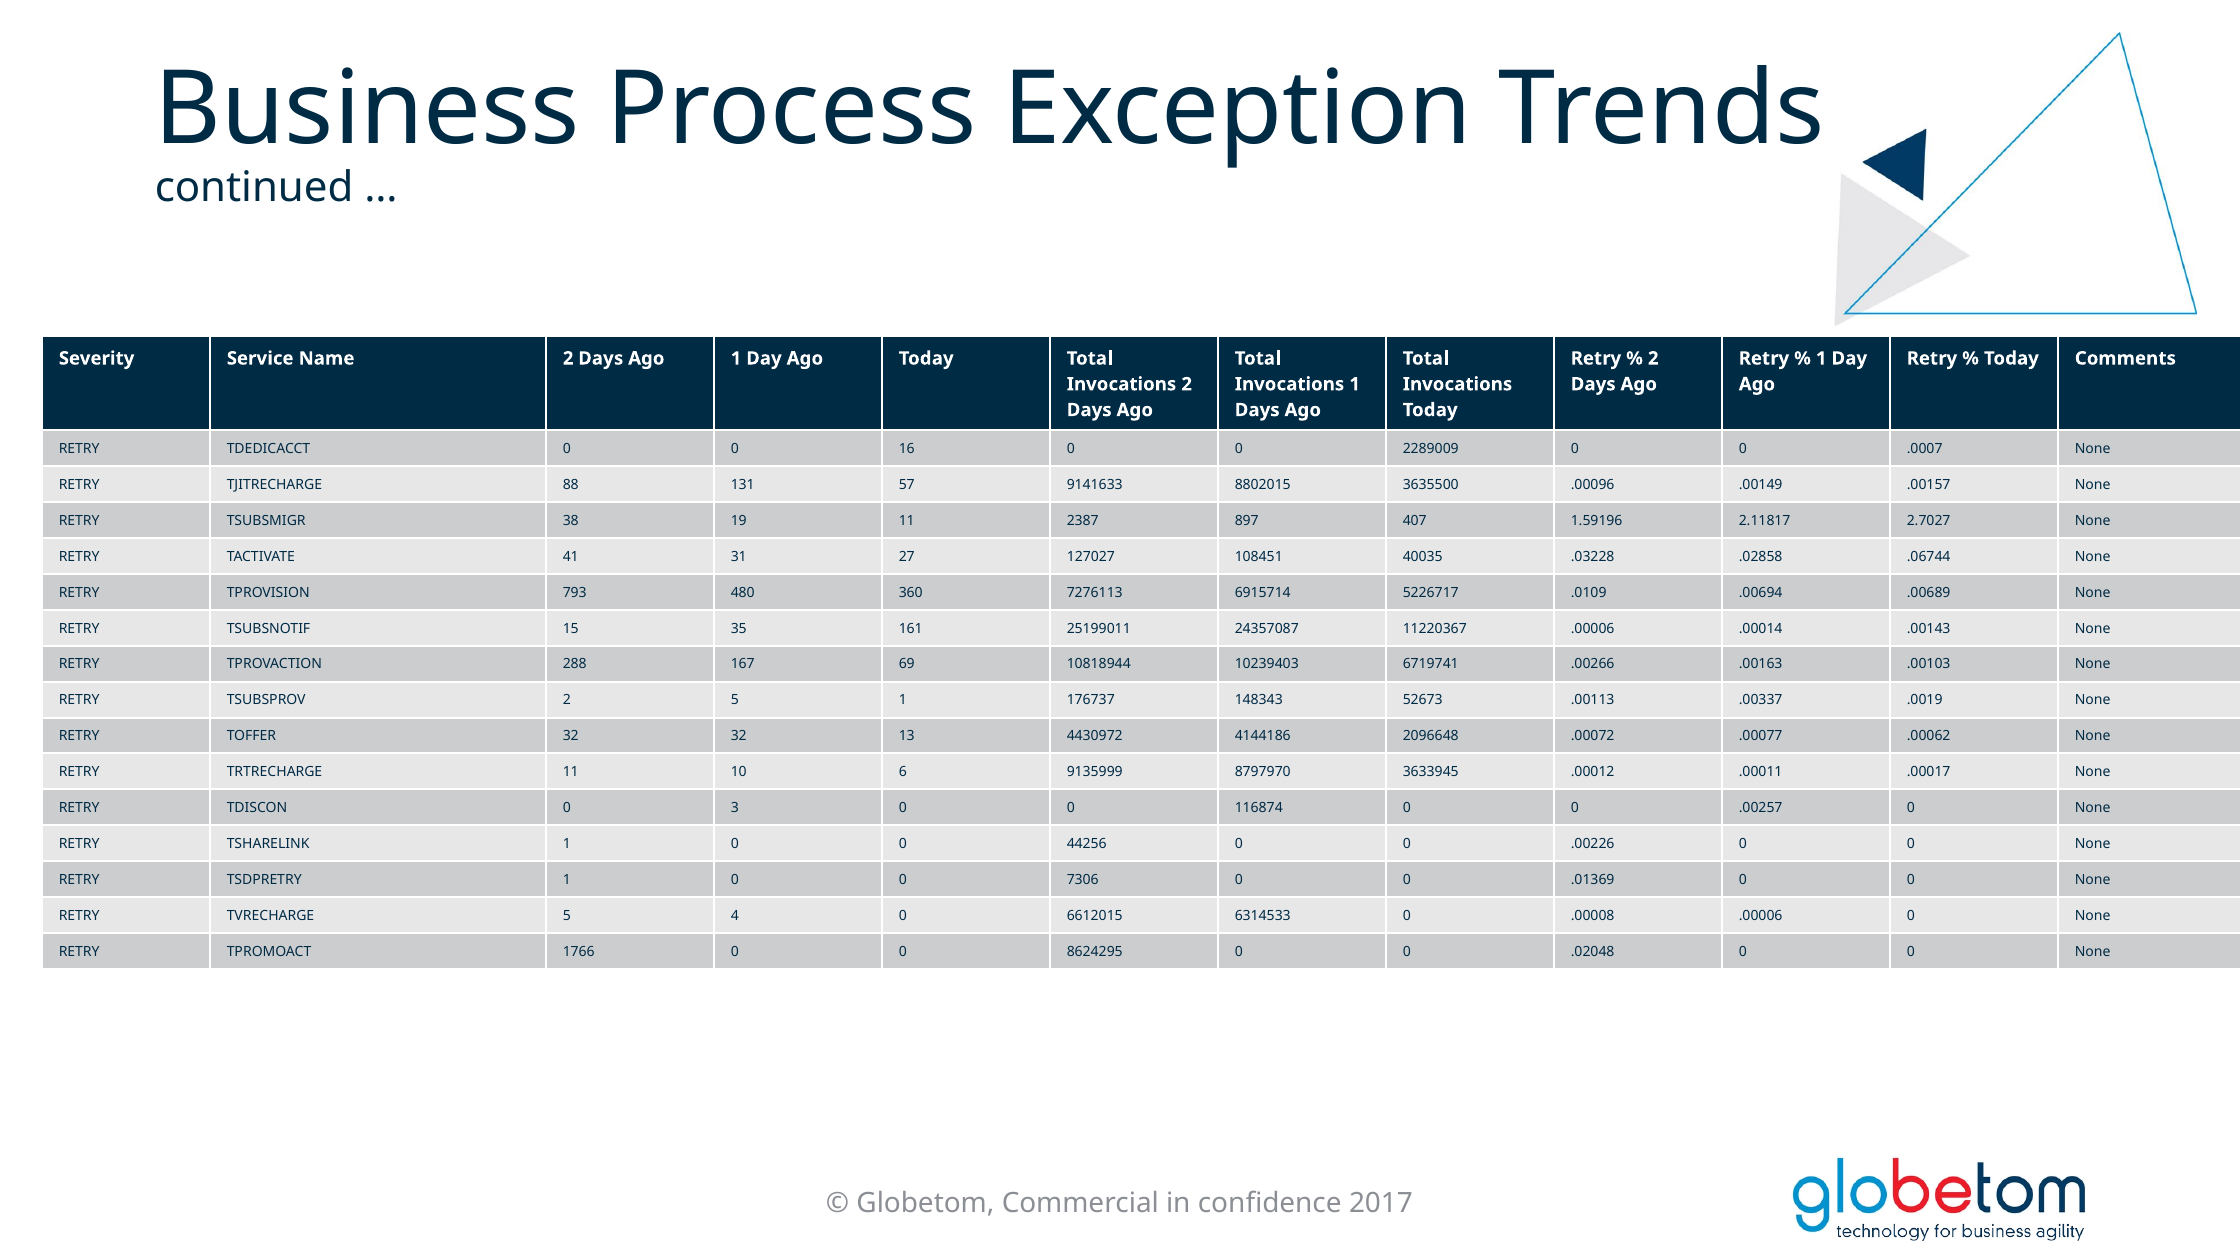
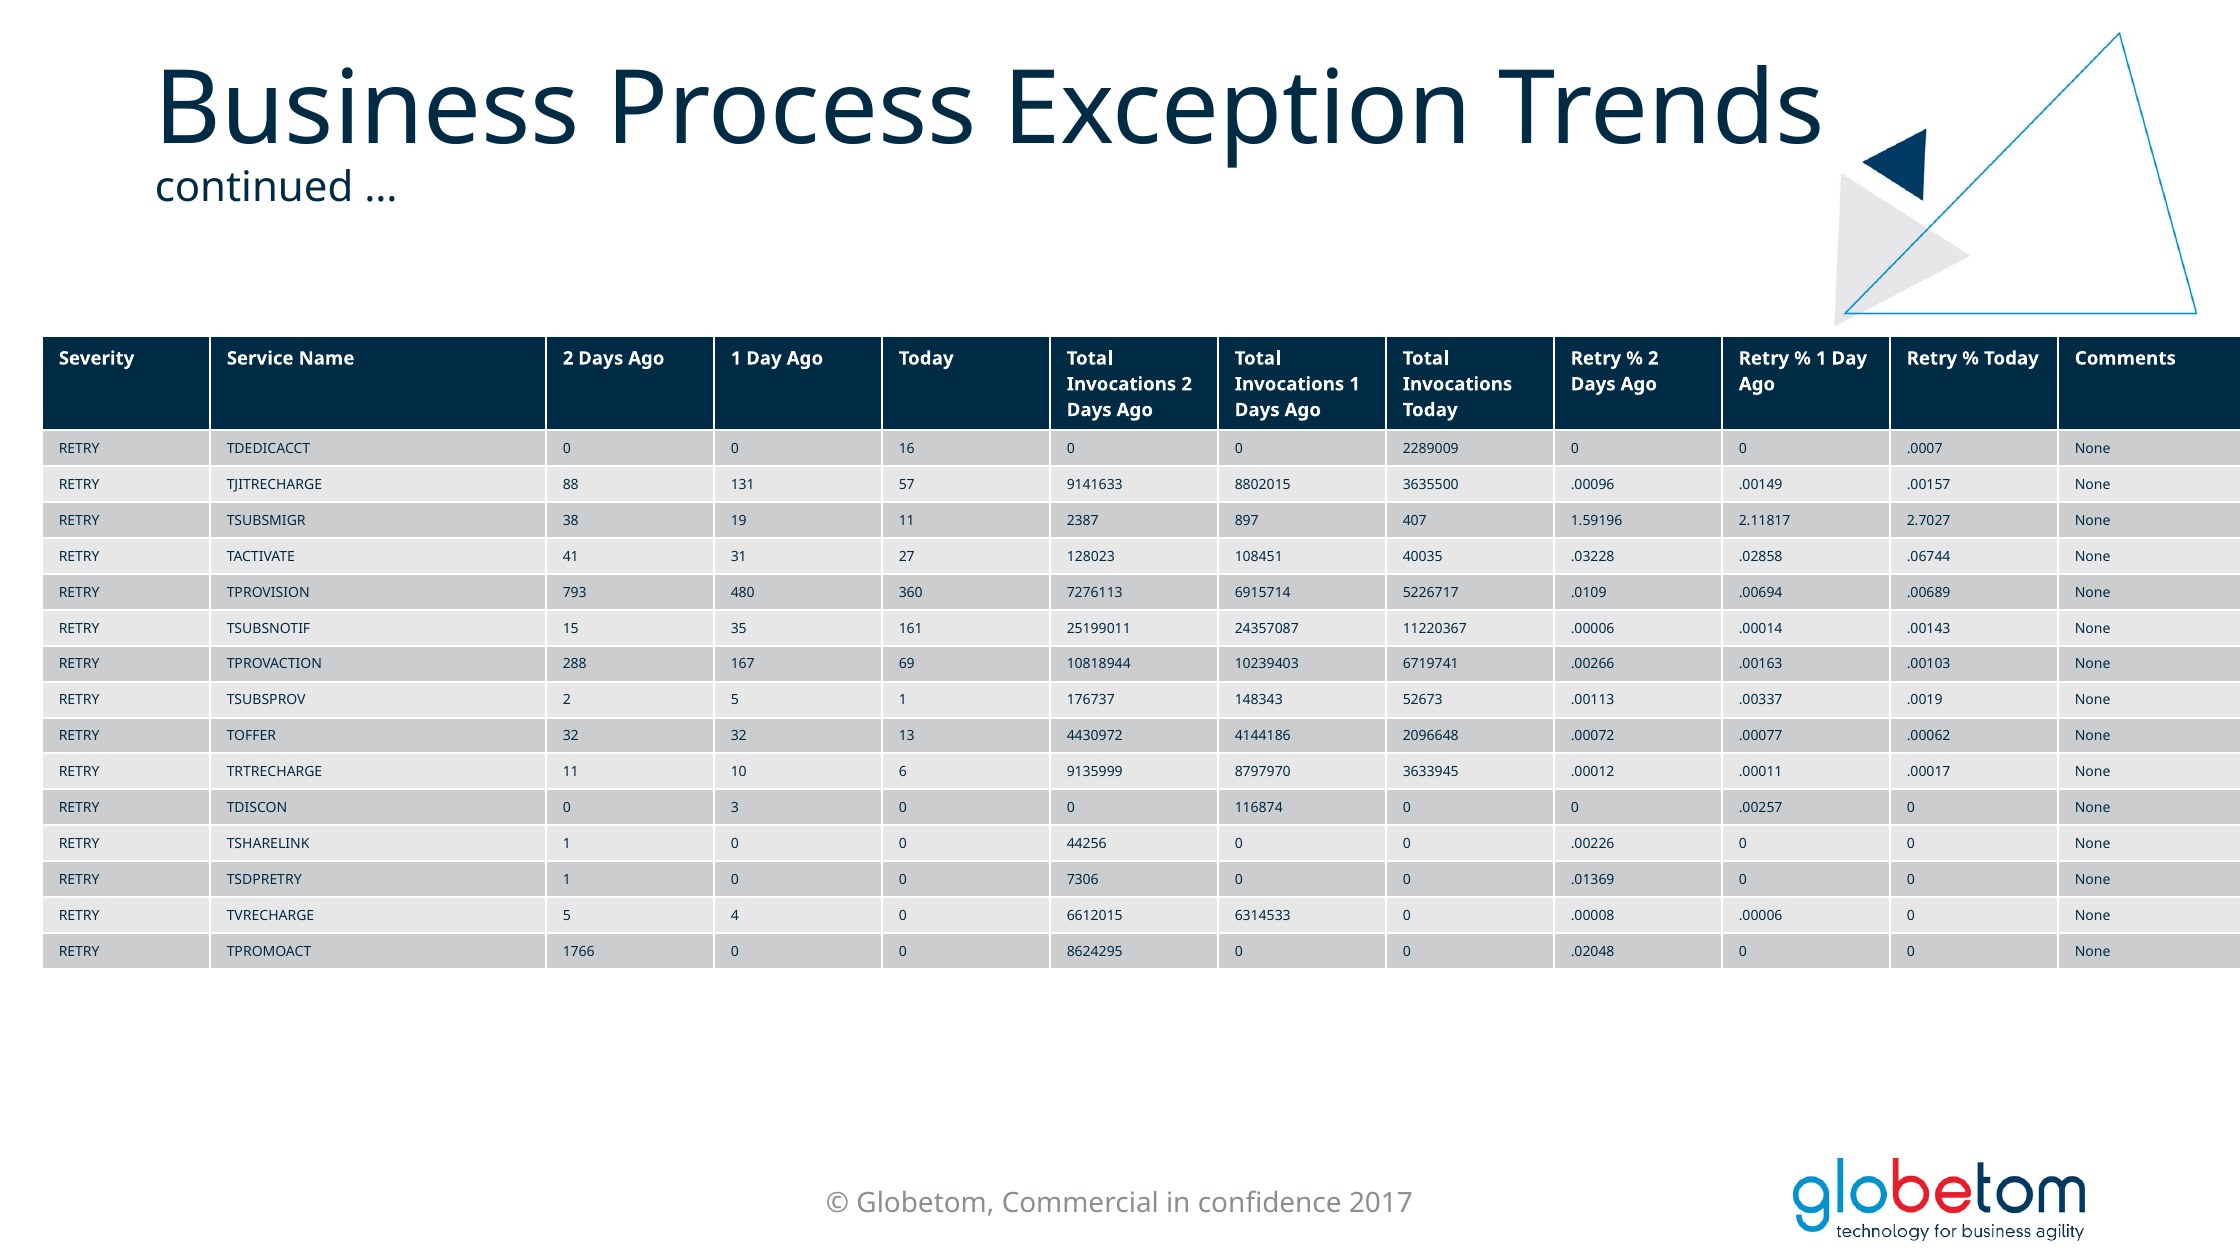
127027: 127027 -> 128023 (1091, 557)
